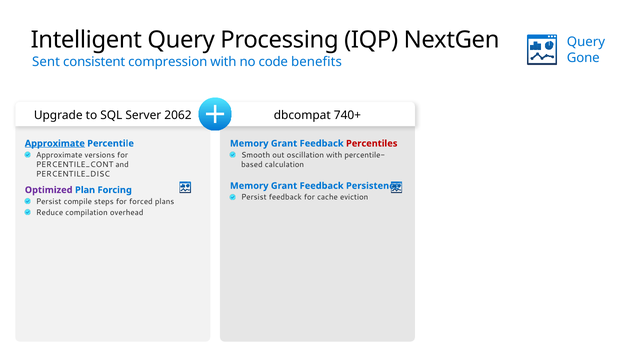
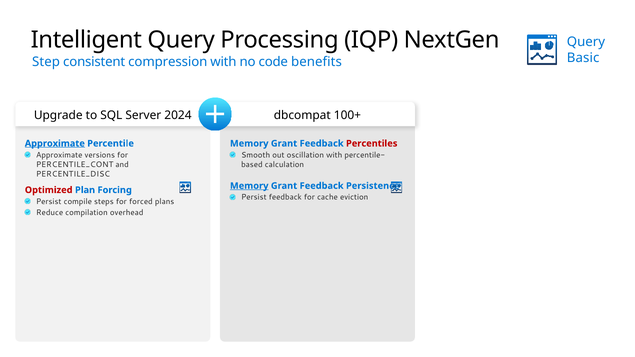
Gone: Gone -> Basic (583, 58)
Sent: Sent -> Step (46, 62)
2062: 2062 -> 2024 (178, 116)
740+: 740+ -> 100+ (347, 116)
Memory underline: none -> present (249, 186)
Optimized colour: purple -> red (49, 190)
